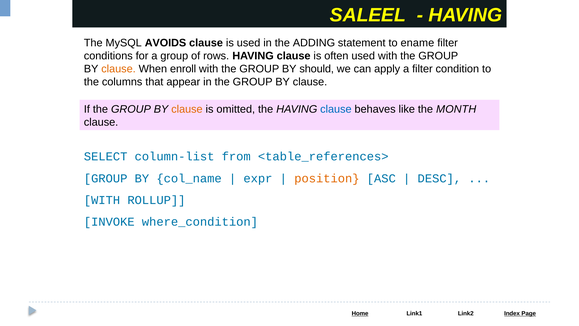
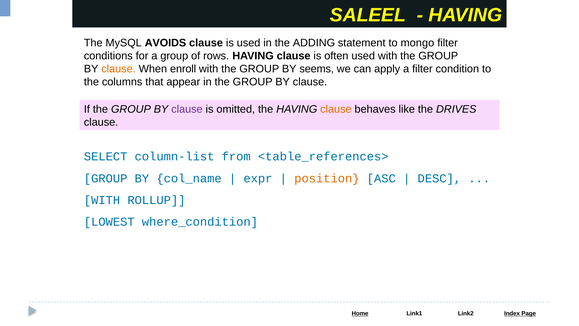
ename: ename -> mongo (417, 43)
should: should -> seems (317, 69)
clause colour: orange -> purple (187, 109)
clause colour: blue -> orange (336, 109)
MONTH: MONTH -> DRIVES (456, 109)
INVOKE: INVOKE -> LOWEST (109, 222)
